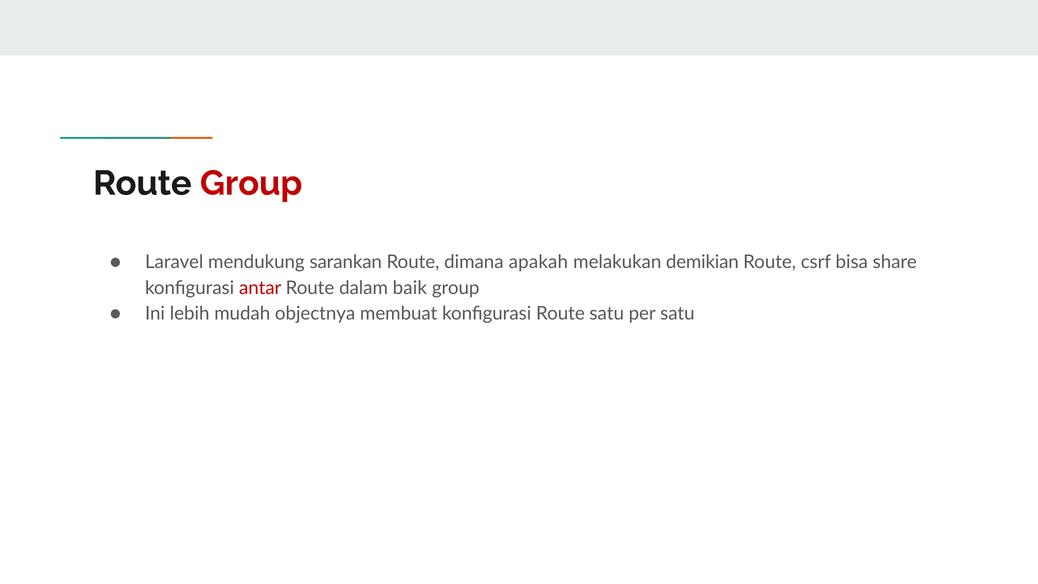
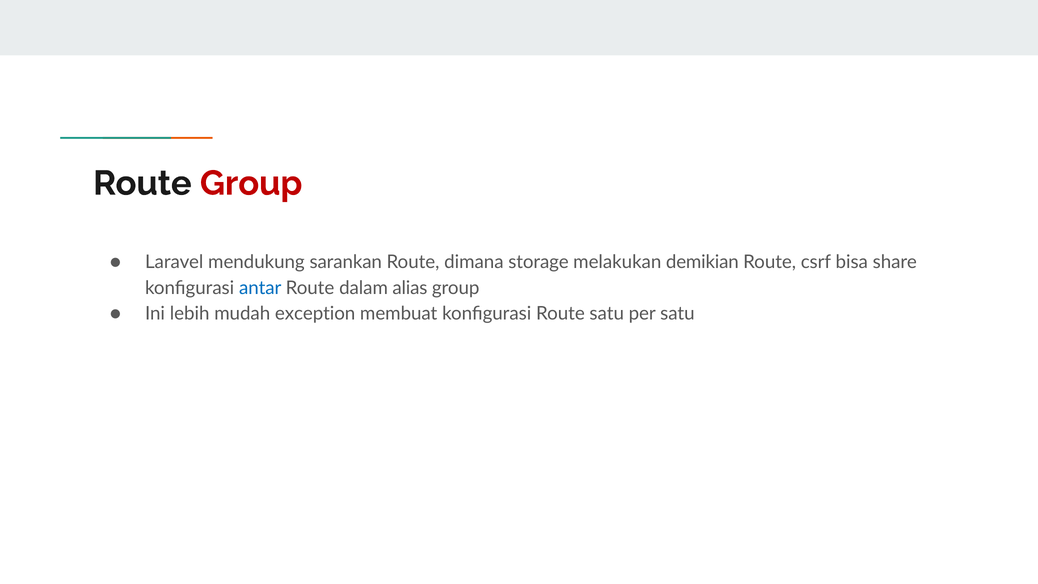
apakah: apakah -> storage (539, 262)
antar colour: red -> blue (260, 288)
baik: baik -> alias (410, 288)
objectnya: objectnya -> exception (315, 314)
